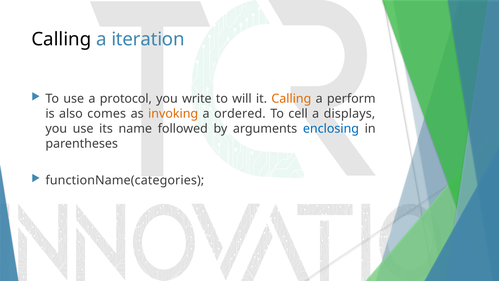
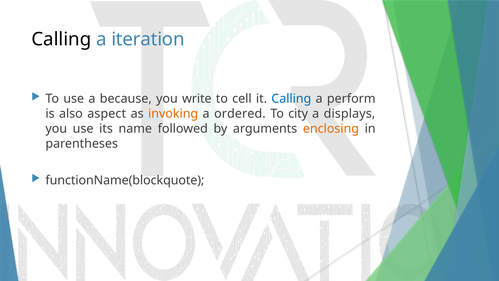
protocol: protocol -> because (126, 99)
will: will -> cell (242, 99)
Calling colour: orange -> blue (291, 99)
comes: comes -> aspect (107, 114)
cell: cell -> city (298, 114)
enclosing colour: blue -> orange (331, 129)
functionName(categories: functionName(categories -> functionName(blockquote (125, 180)
